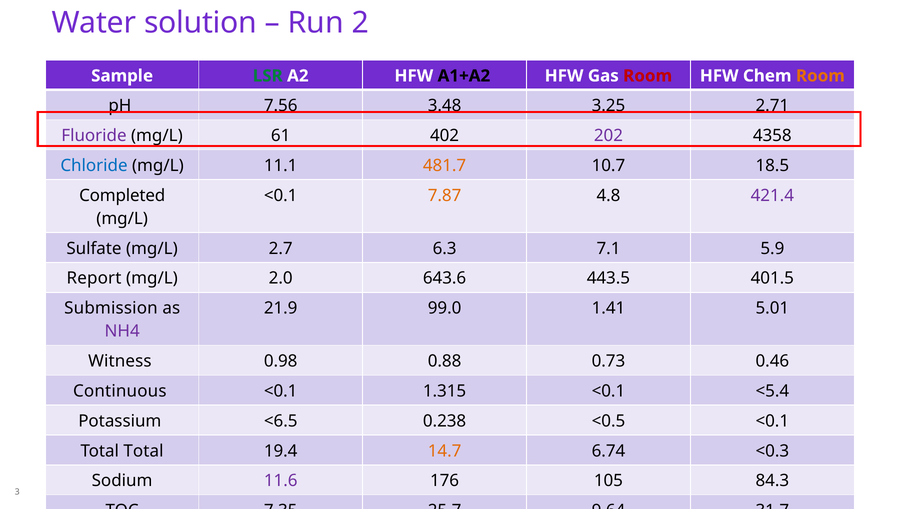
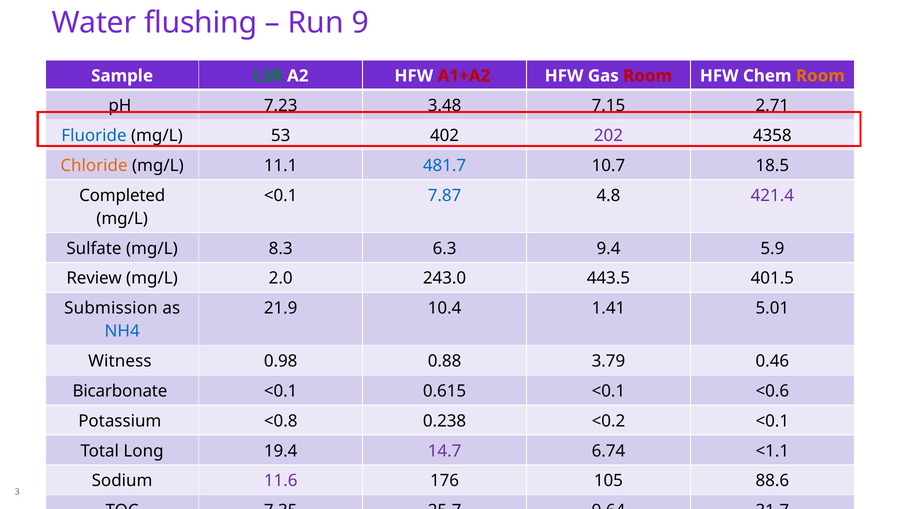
solution: solution -> flushing (201, 23)
2: 2 -> 9 (360, 23)
A1+A2 colour: black -> red (464, 76)
7.56: 7.56 -> 7.23 (281, 106)
3.25: 3.25 -> 7.15 (608, 106)
Fluoride colour: purple -> blue (94, 136)
61: 61 -> 53 (281, 136)
Chloride colour: blue -> orange (94, 166)
481.7 colour: orange -> blue (445, 166)
7.87 colour: orange -> blue (445, 196)
2.7: 2.7 -> 8.3 (281, 249)
7.1: 7.1 -> 9.4 (608, 249)
Report: Report -> Review (94, 279)
643.6: 643.6 -> 243.0 (445, 279)
99.0: 99.0 -> 10.4 (445, 309)
NH4 colour: purple -> blue (122, 332)
0.73: 0.73 -> 3.79 (608, 362)
Continuous: Continuous -> Bicarbonate (120, 392)
1.315: 1.315 -> 0.615 (445, 392)
<5.4: <5.4 -> <0.6 (772, 392)
<6.5: <6.5 -> <0.8 (281, 422)
<0.5: <0.5 -> <0.2 (608, 422)
Total Total: Total -> Long (144, 451)
14.7 colour: orange -> purple (445, 451)
<0.3: <0.3 -> <1.1 (772, 451)
84.3: 84.3 -> 88.6 (772, 481)
